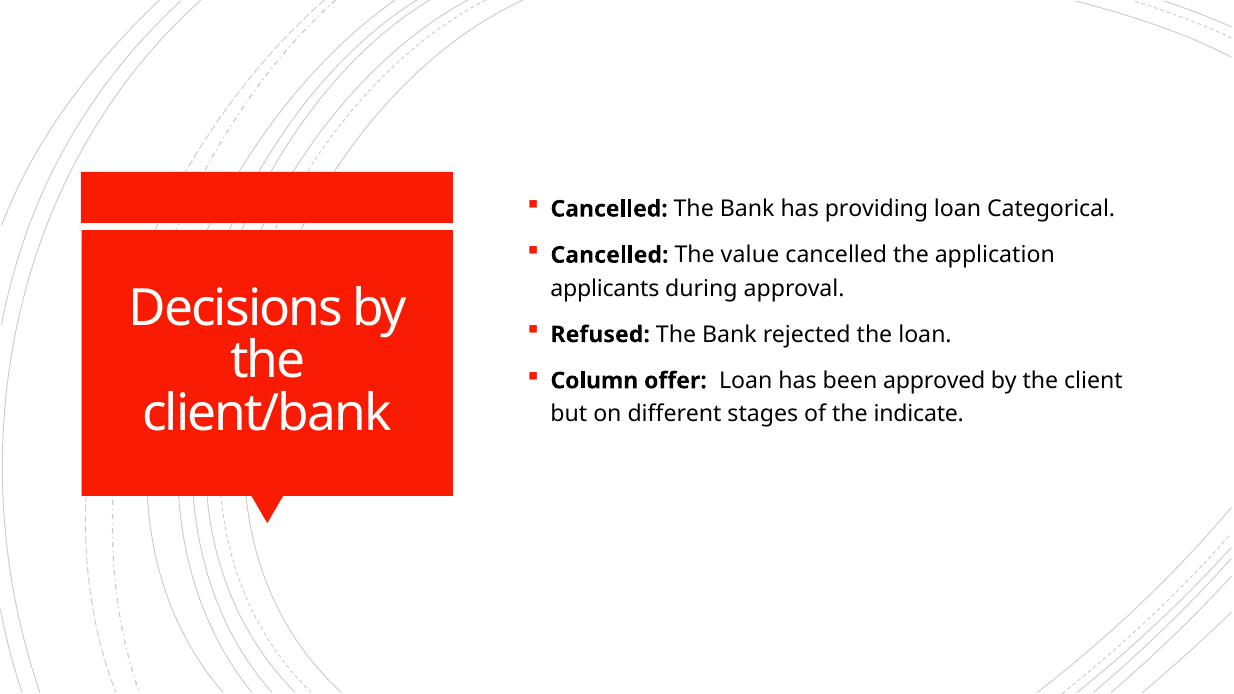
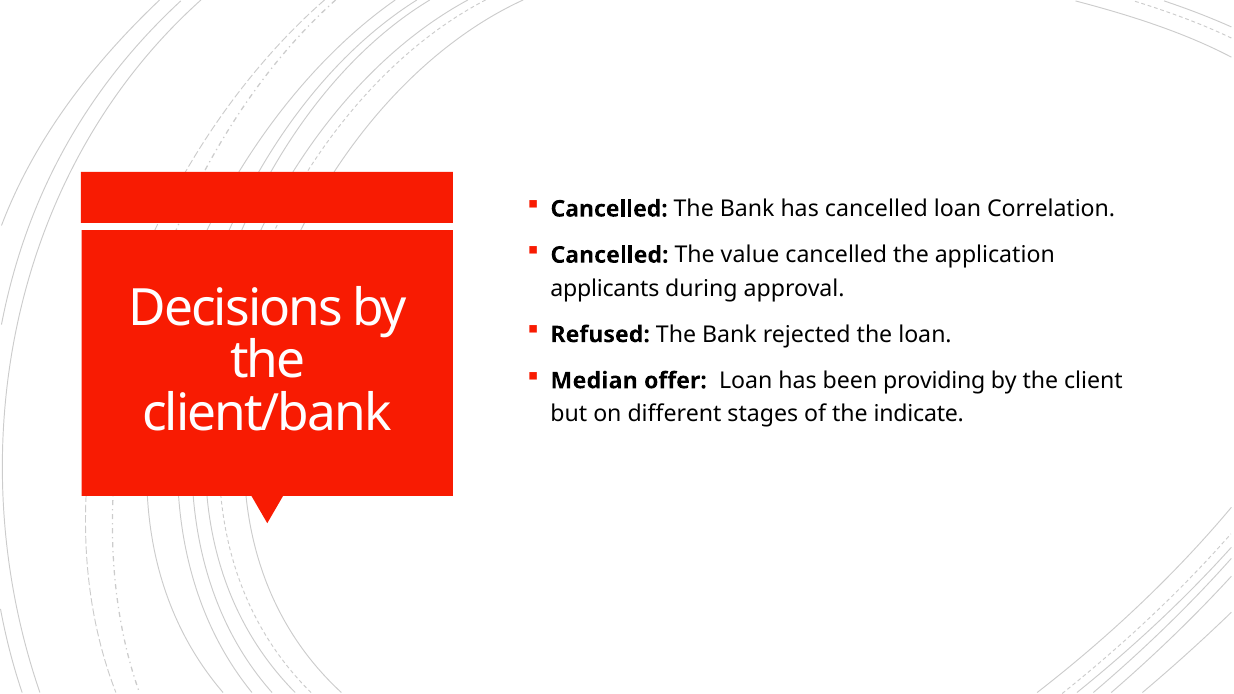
has providing: providing -> cancelled (876, 209)
Categorical: Categorical -> Correlation (1051, 209)
Column: Column -> Median (594, 381)
approved: approved -> providing (934, 381)
